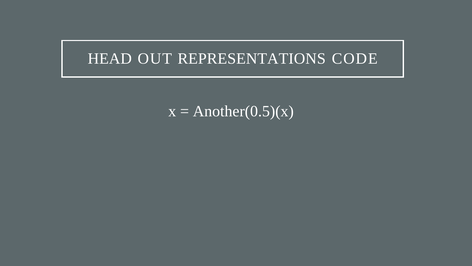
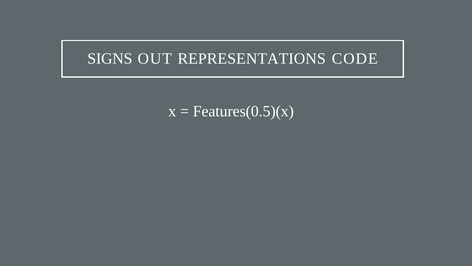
HEAD: HEAD -> SIGNS (110, 59)
Another(0.5)(x: Another(0.5)(x -> Features(0.5)(x (243, 111)
